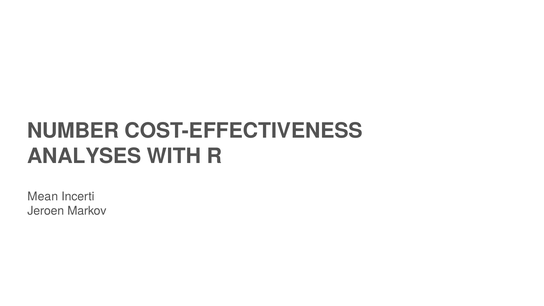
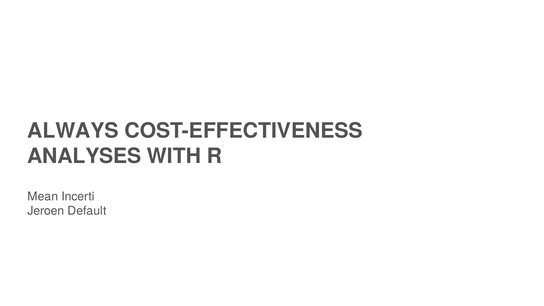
NUMBER: NUMBER -> ALWAYS (73, 131)
Markov: Markov -> Default (87, 211)
